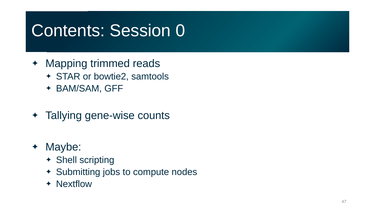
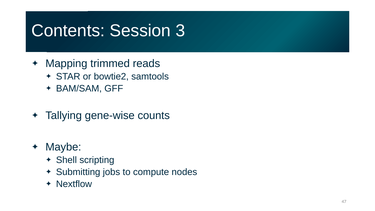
0: 0 -> 3 (180, 31)
